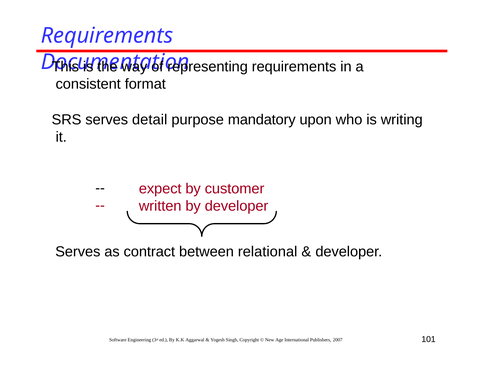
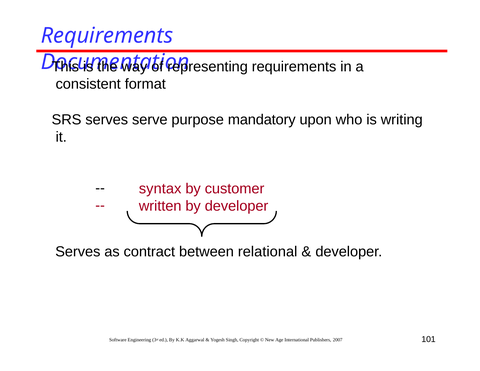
detail: detail -> serve (150, 120)
expect: expect -> syntax (160, 189)
